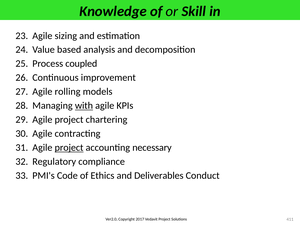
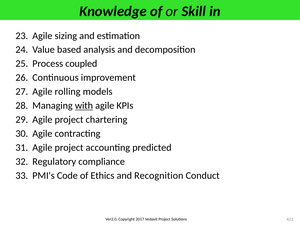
project underline: present -> none (69, 148)
necessary: necessary -> predicted (152, 148)
Deliverables: Deliverables -> Recognition (159, 176)
